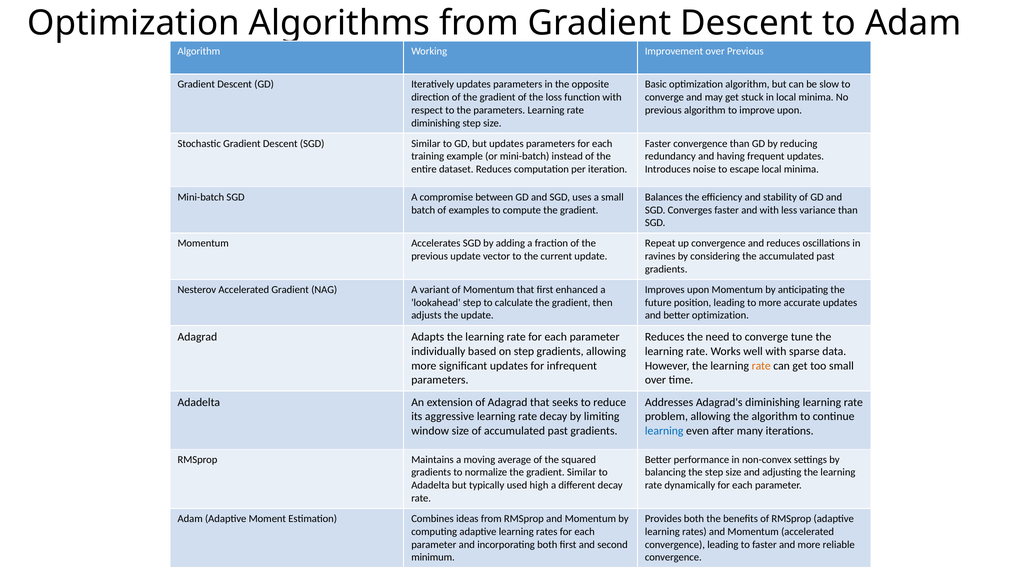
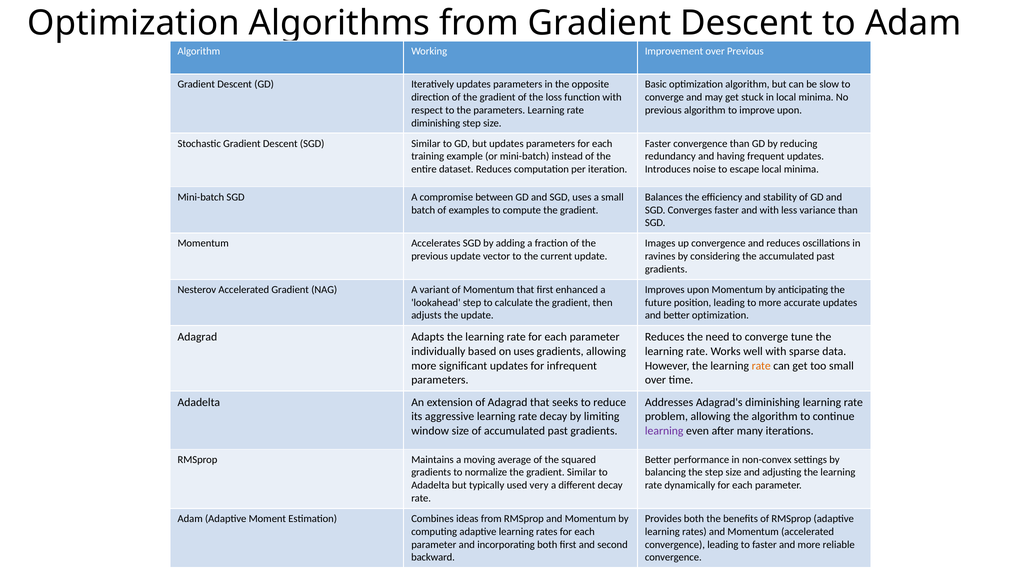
Repeat: Repeat -> Images (660, 243)
on step: step -> uses (524, 351)
learning colour: blue -> purple (664, 431)
high: high -> very (539, 485)
minimum: minimum -> backward (433, 557)
